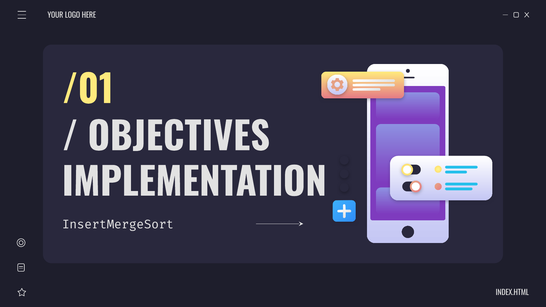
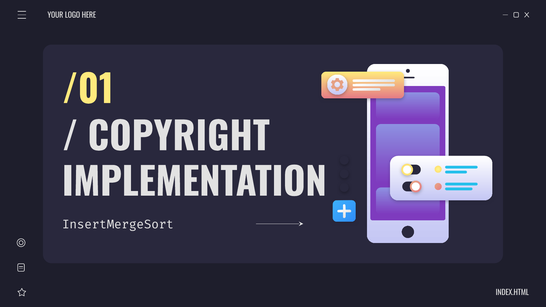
OBJECTIVES: OBJECTIVES -> COPYRIGHT (179, 138)
